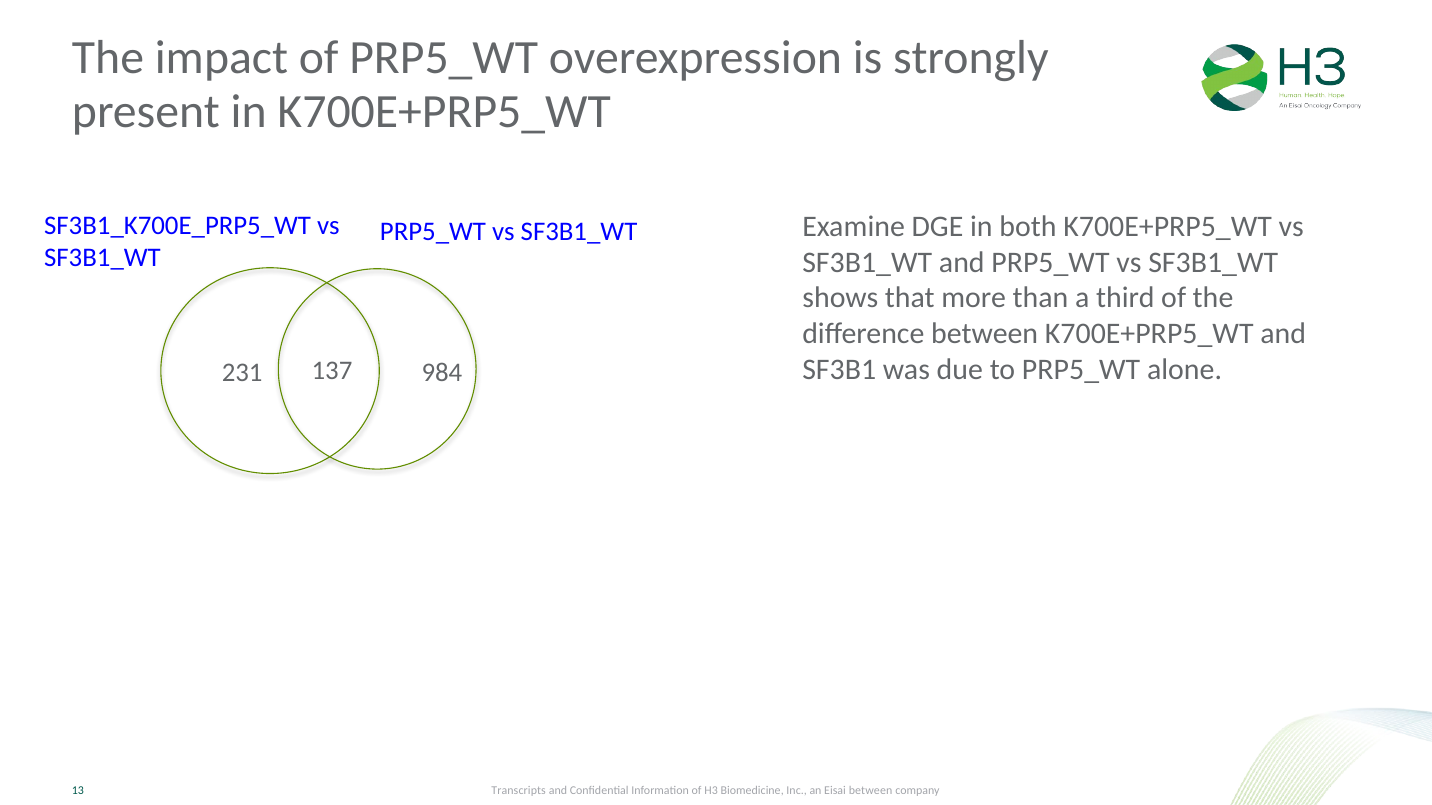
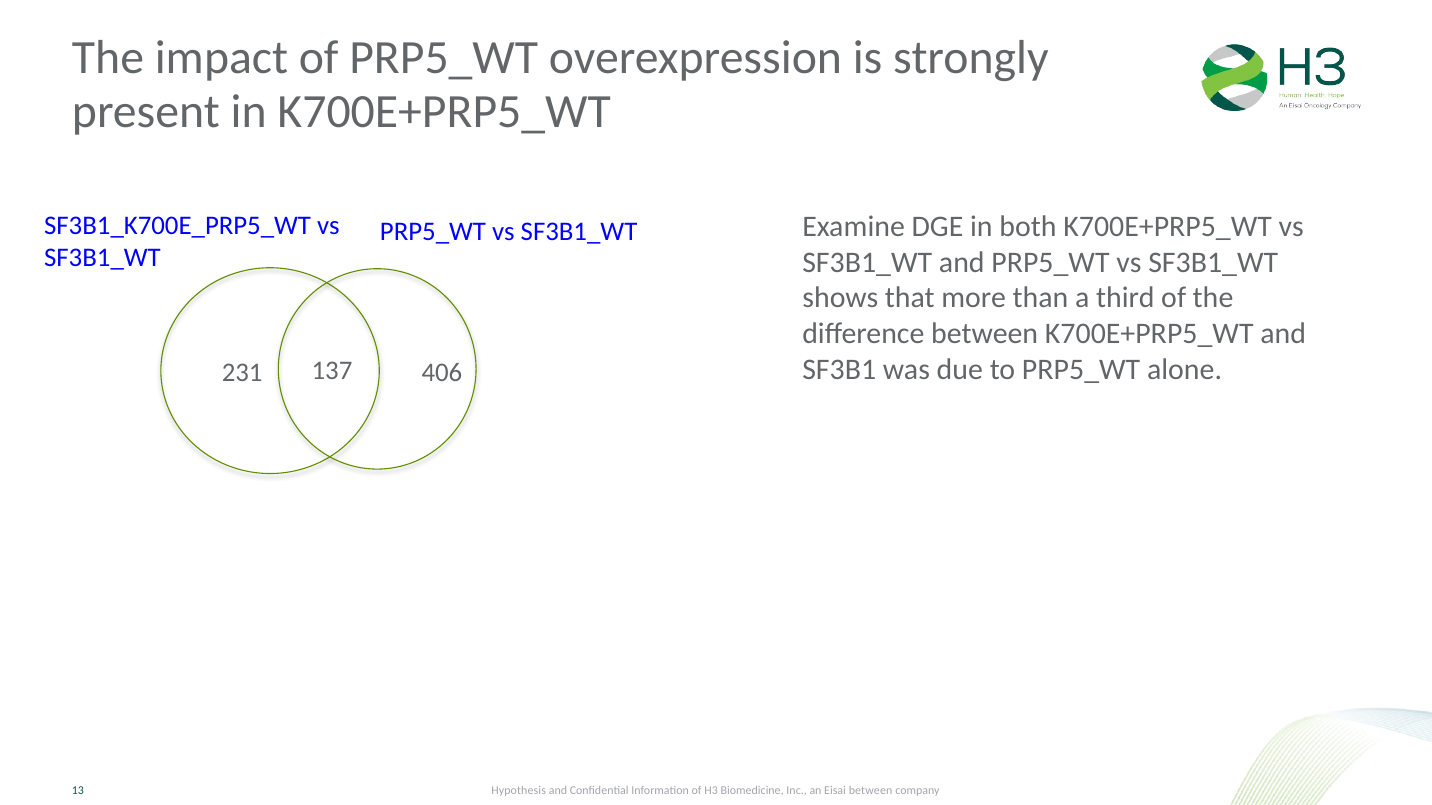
984: 984 -> 406 (442, 372)
Transcripts: Transcripts -> Hypothesis (519, 791)
